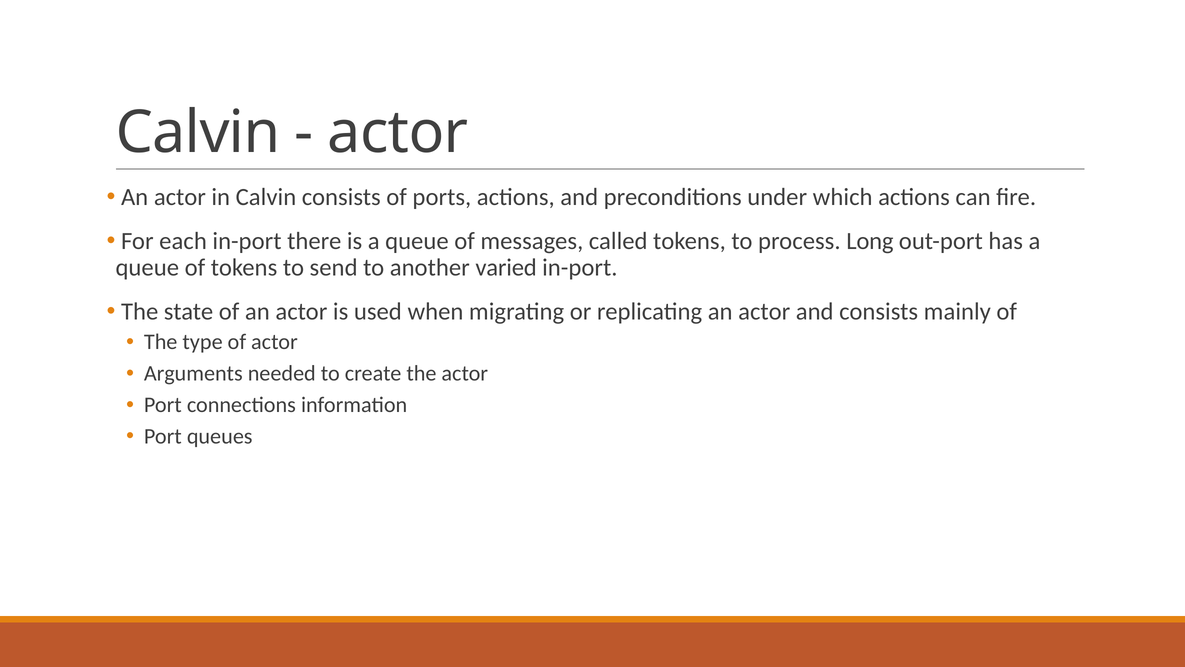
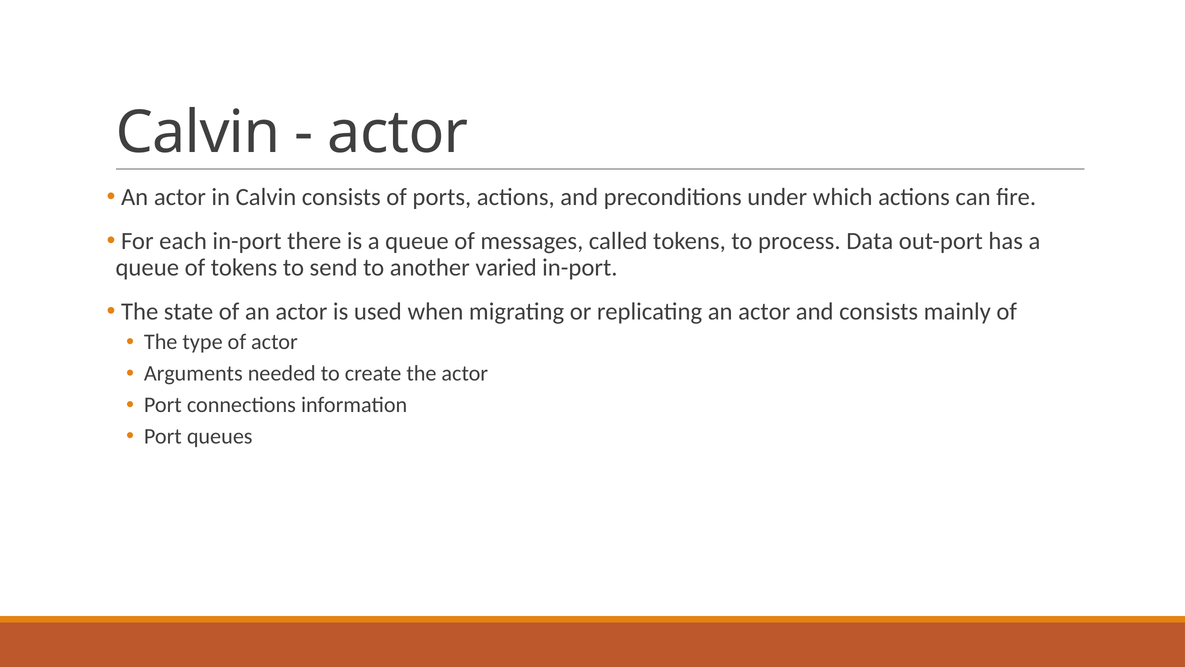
Long: Long -> Data (870, 241)
